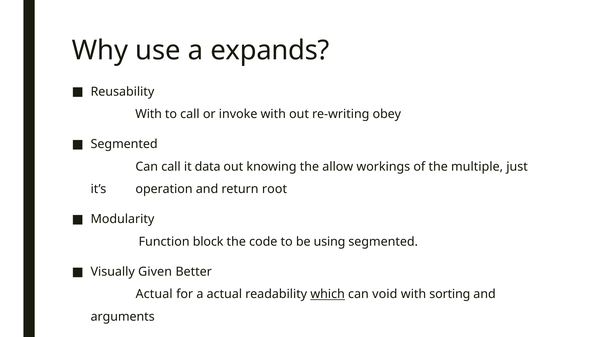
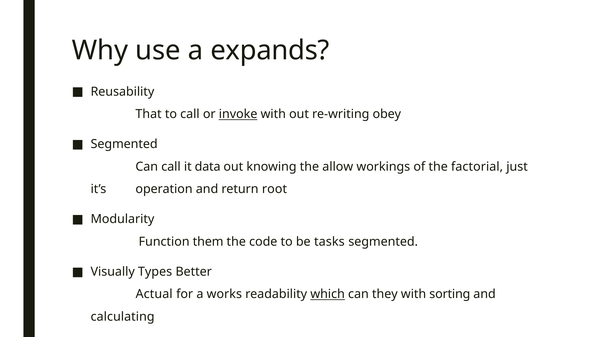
With: With -> That (149, 114)
invoke underline: none -> present (238, 114)
multiple: multiple -> factorial (477, 166)
block: block -> them (208, 241)
using: using -> tasks (329, 241)
Given: Given -> Types (155, 271)
a actual: actual -> works (224, 294)
void: void -> they (385, 294)
arguments: arguments -> calculating (123, 316)
